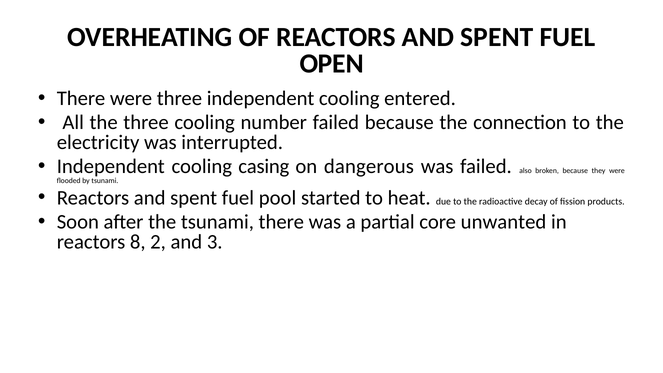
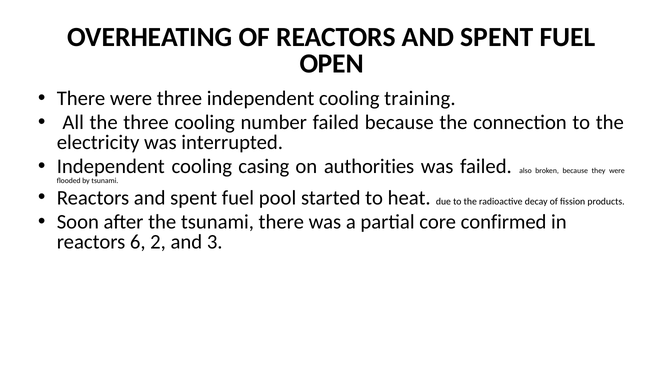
entered: entered -> training (420, 99)
dangerous: dangerous -> authorities (369, 167)
unwanted: unwanted -> confirmed (504, 222)
8: 8 -> 6 (138, 242)
